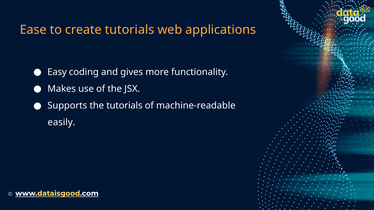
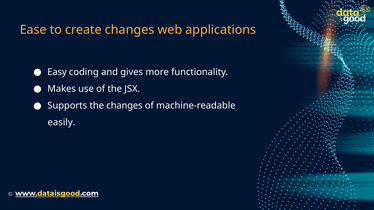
create tutorials: tutorials -> changes (130, 30)
the tutorials: tutorials -> changes (124, 106)
